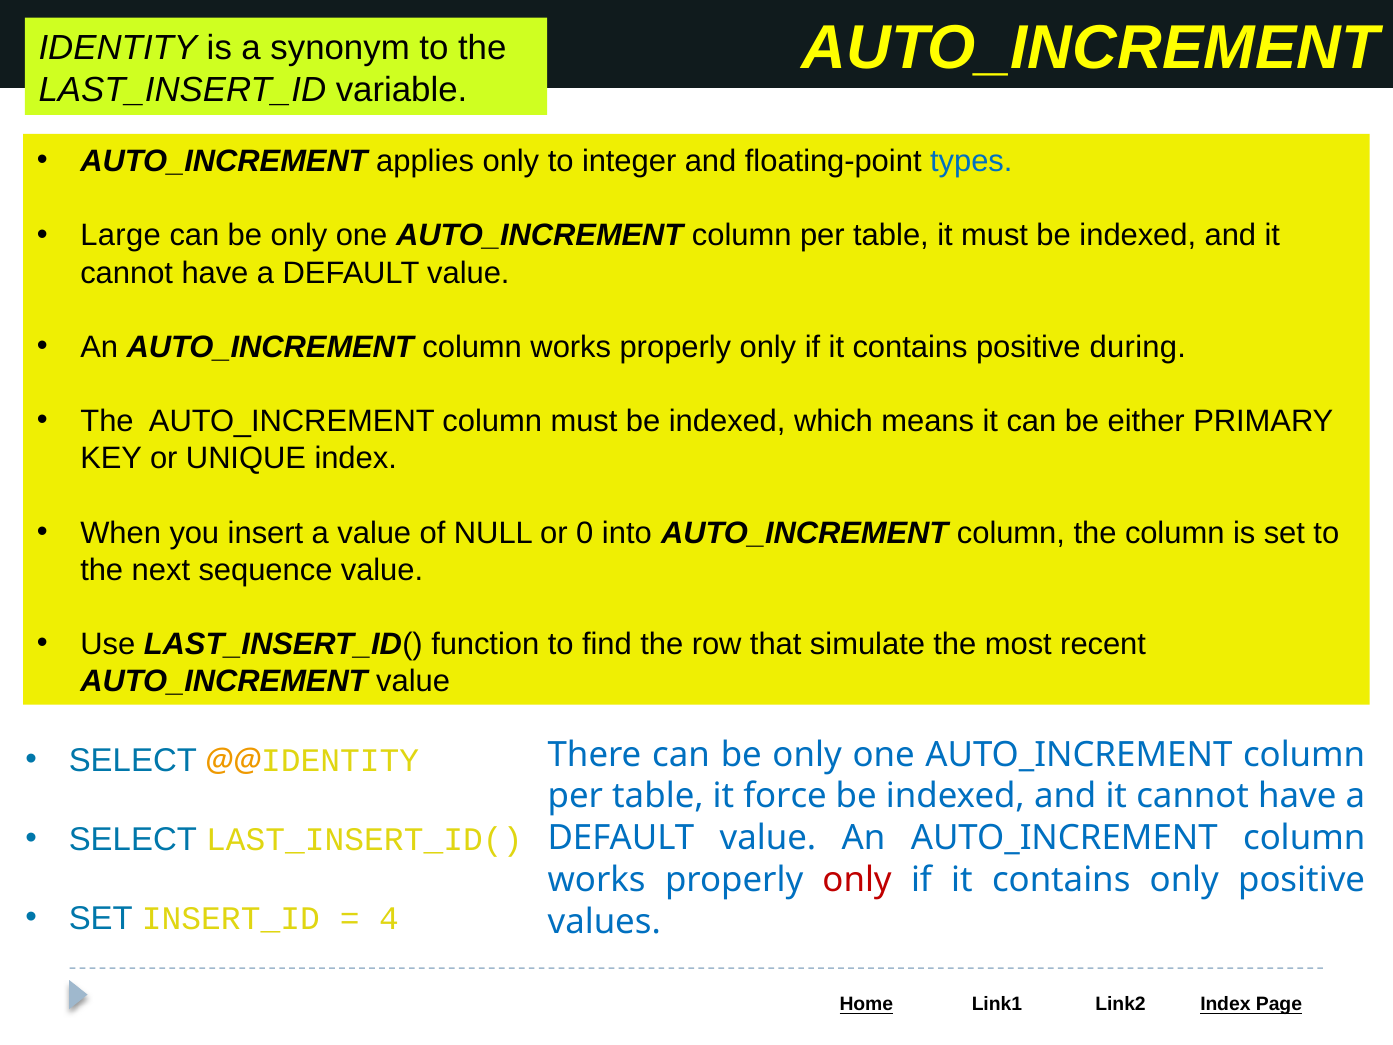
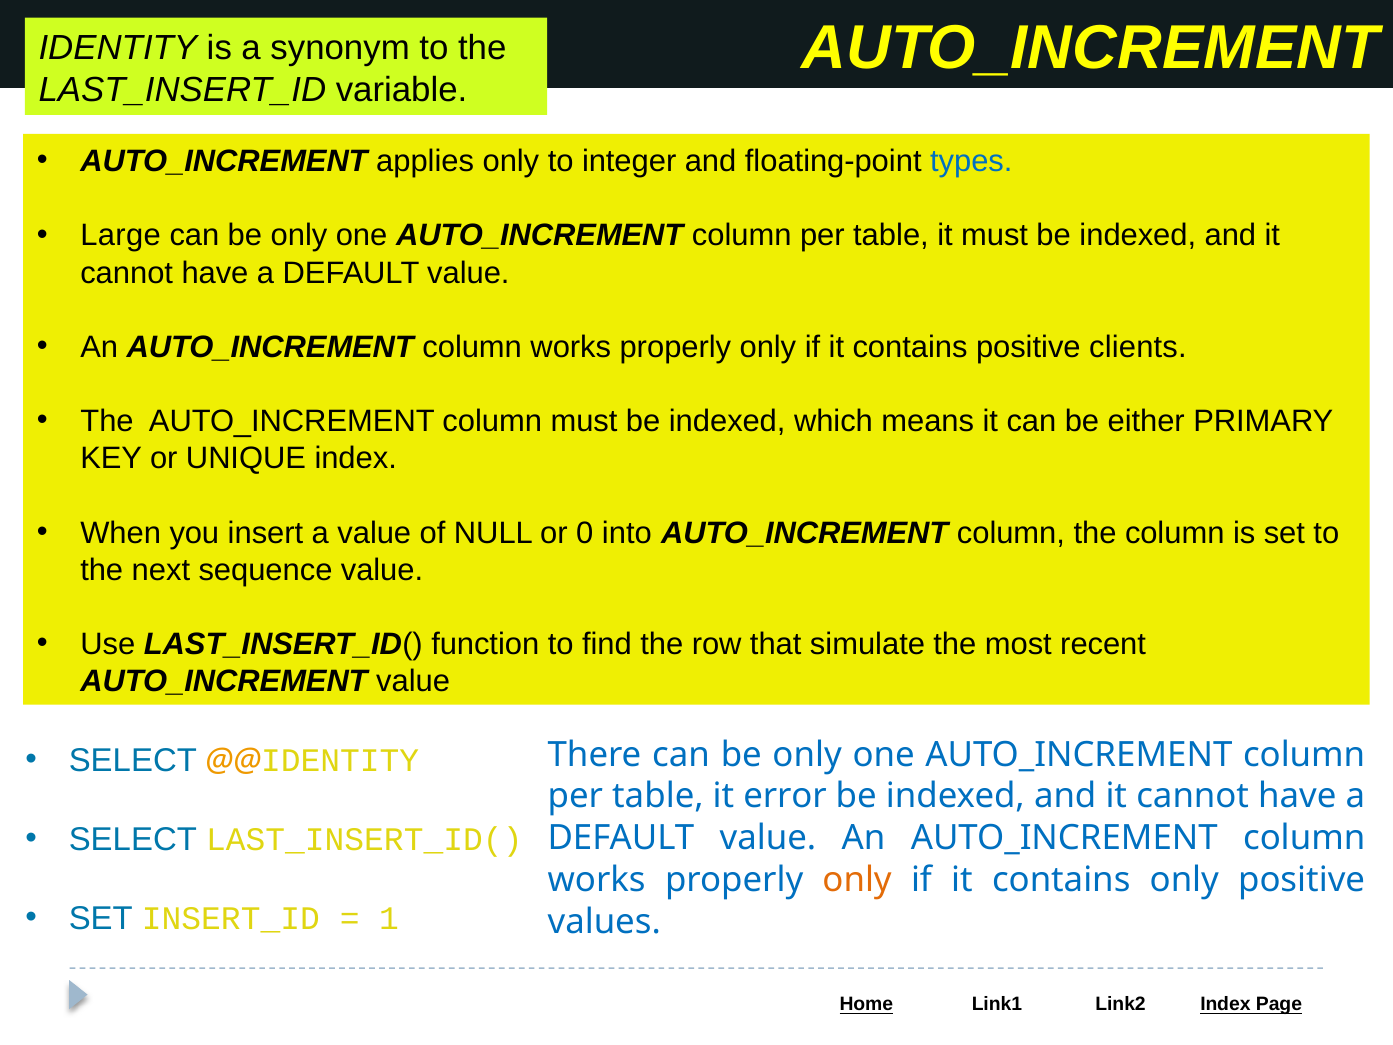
during: during -> clients (1138, 347)
force: force -> error (785, 796)
only colour: red -> orange (857, 880)
4: 4 -> 1 (389, 918)
